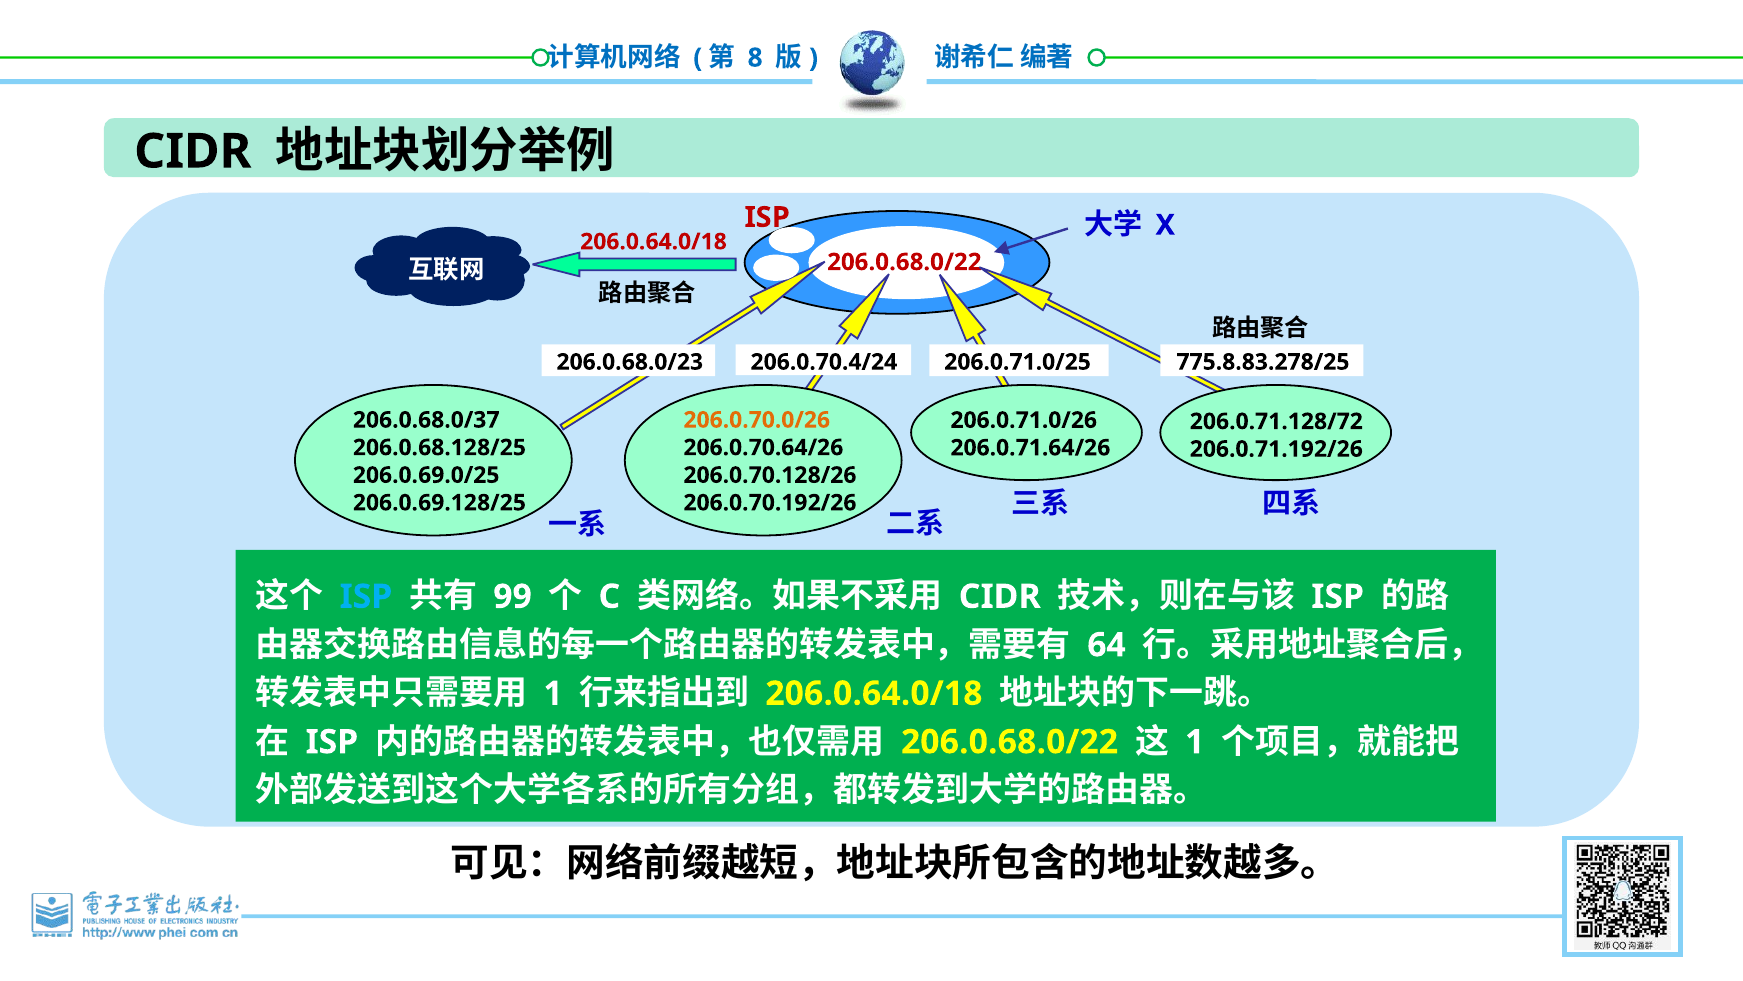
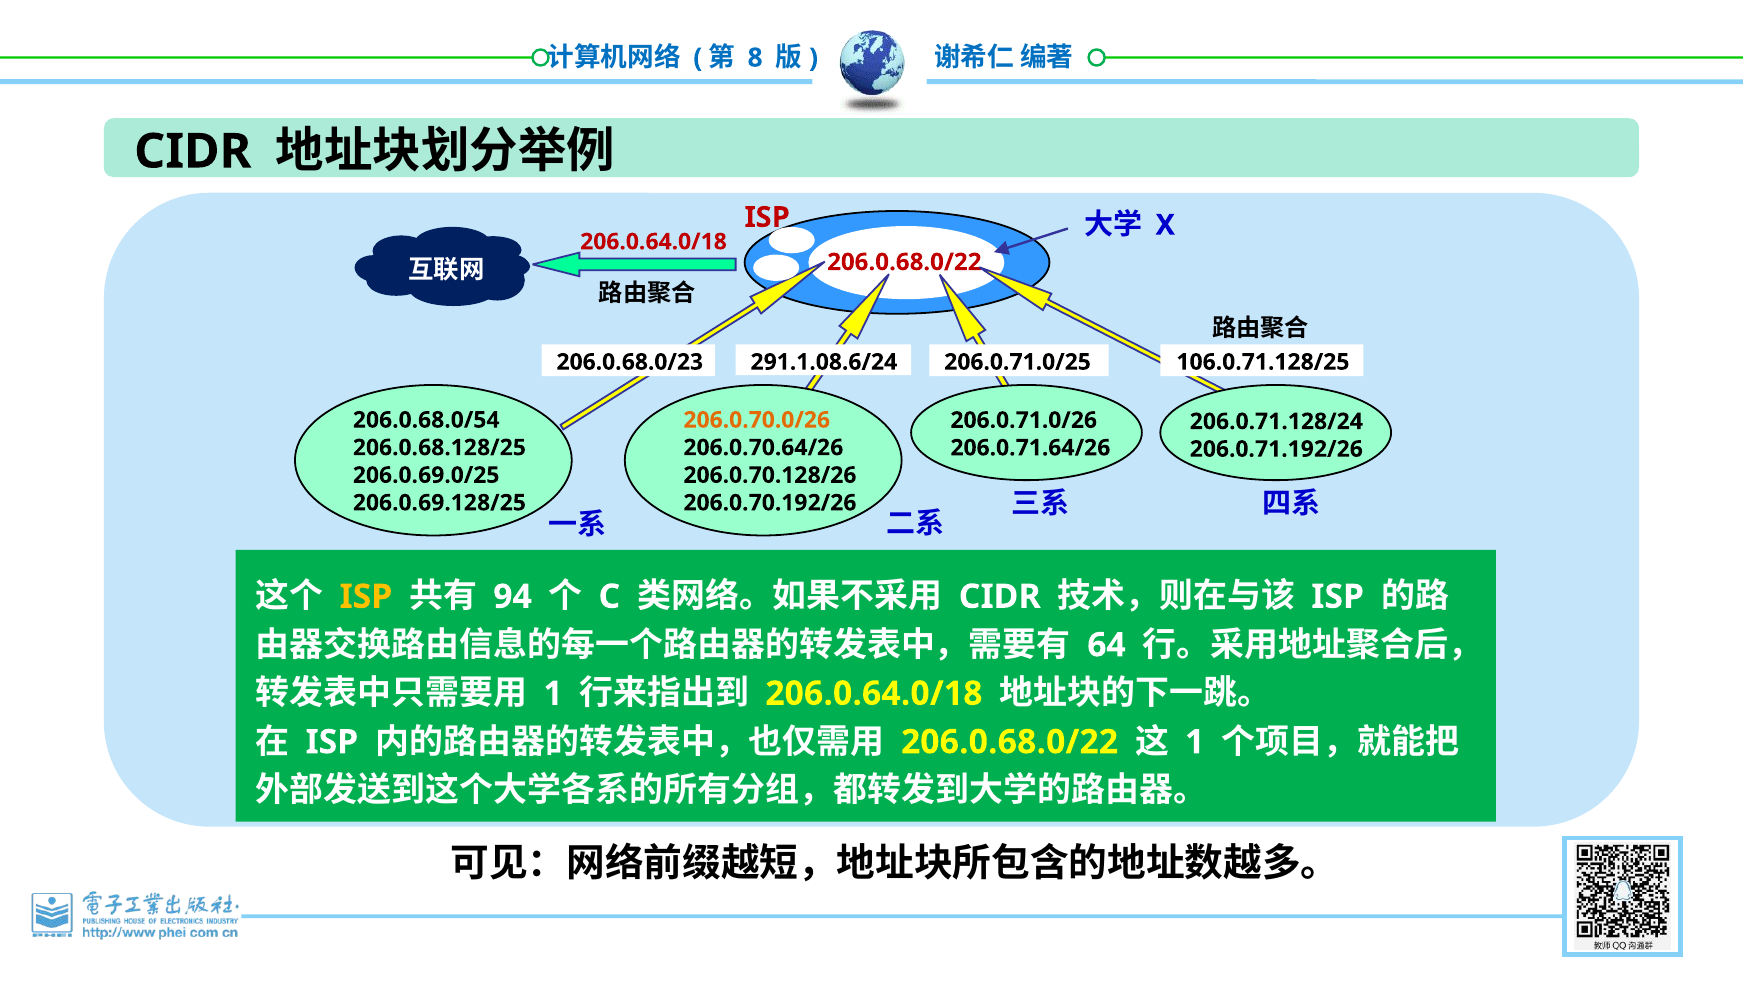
206.0.70.4/24: 206.0.70.4/24 -> 291.1.08.6/24 (824, 362)
775.8.83.278/25: 775.8.83.278/25 -> 106.0.71.128/25 (1263, 362)
206.0.68.0/37: 206.0.68.0/37 -> 206.0.68.0/54 (426, 420)
206.0.71.128/72: 206.0.71.128/72 -> 206.0.71.128/24 (1276, 421)
ISP colour: light blue -> yellow (366, 596)
99: 99 -> 94 (513, 596)
